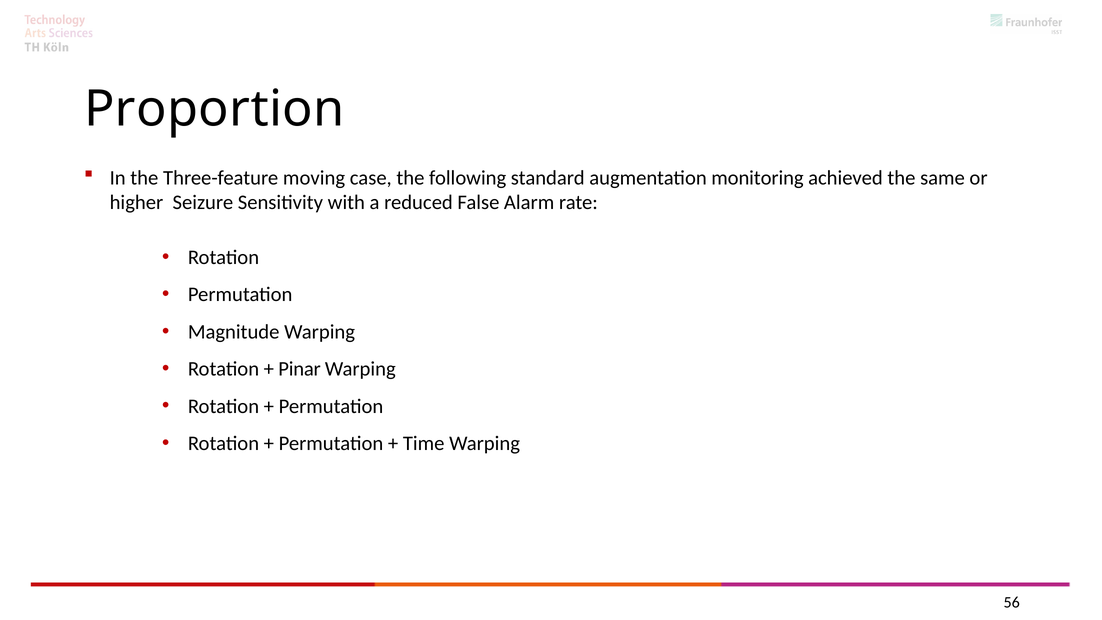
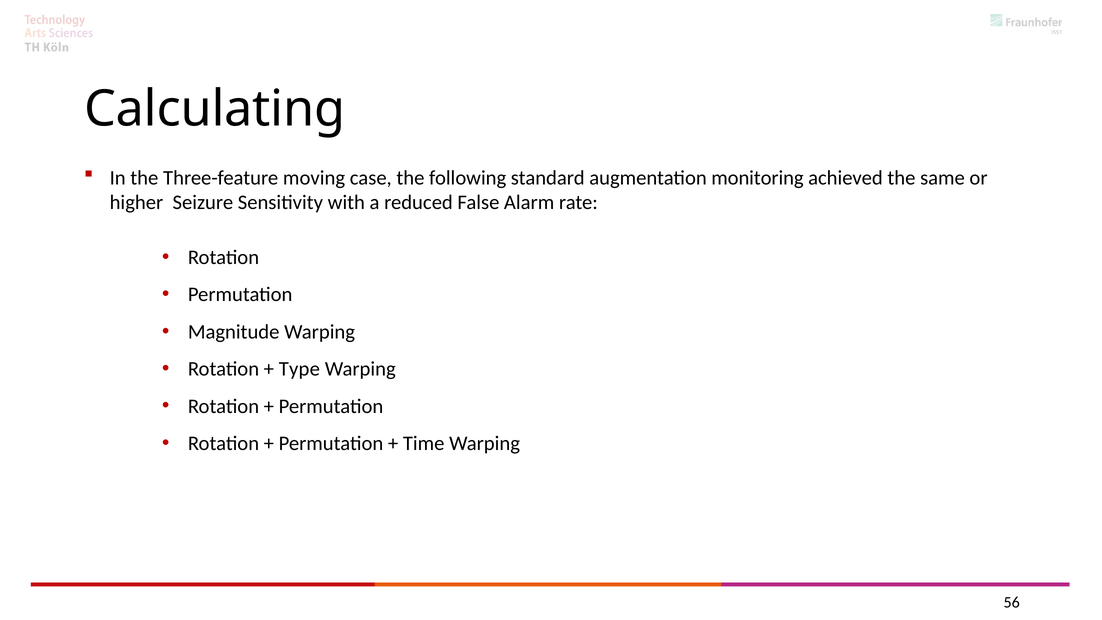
Proportion: Proportion -> Calculating (215, 109)
Pinar: Pinar -> Type (299, 369)
